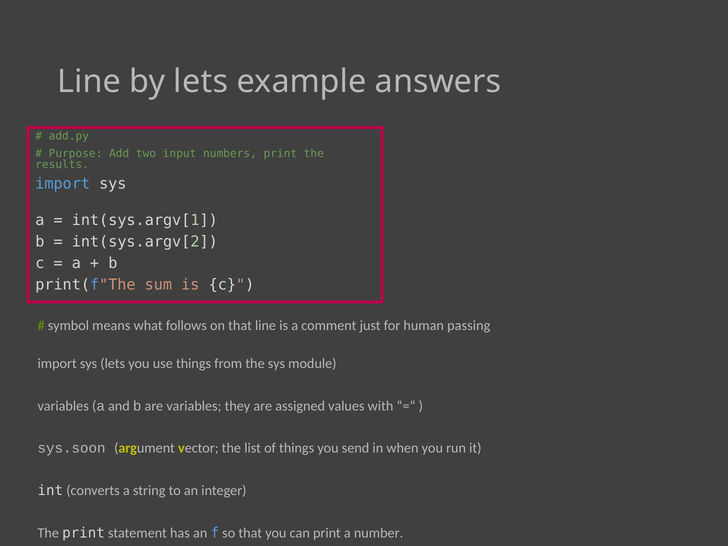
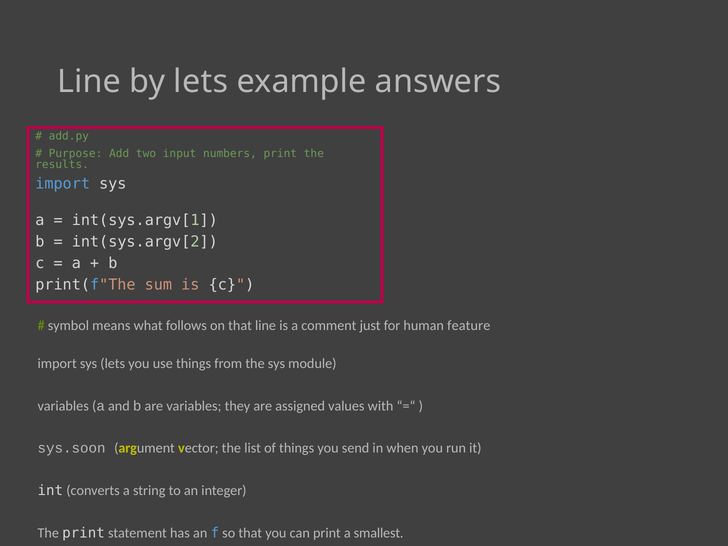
passing: passing -> feature (469, 325)
number: number -> smallest (379, 533)
